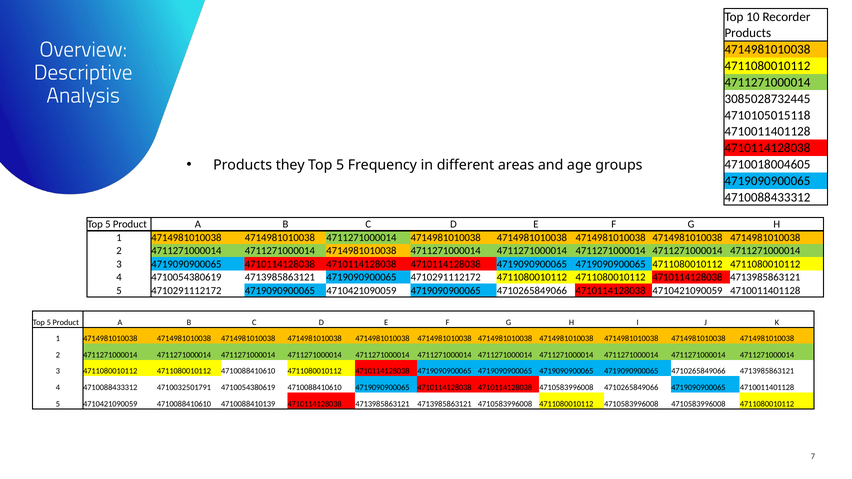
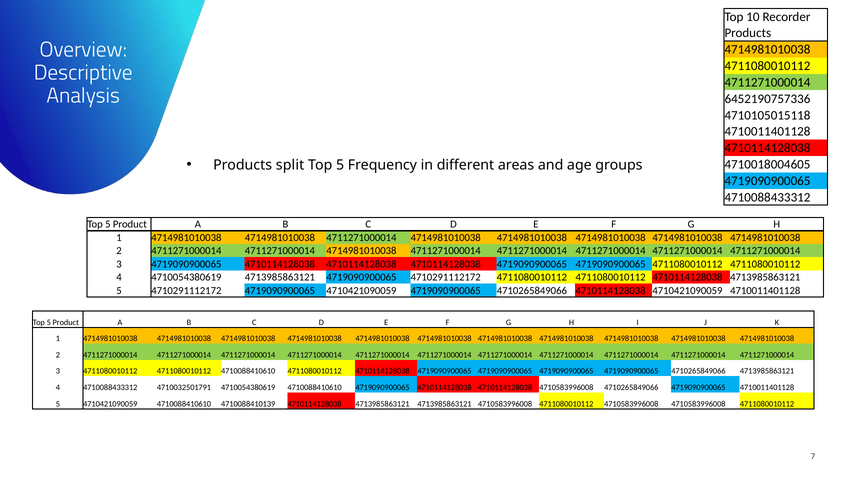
3085028732445: 3085028732445 -> 6452190757336 (767, 99)
they: they -> split (290, 165)
